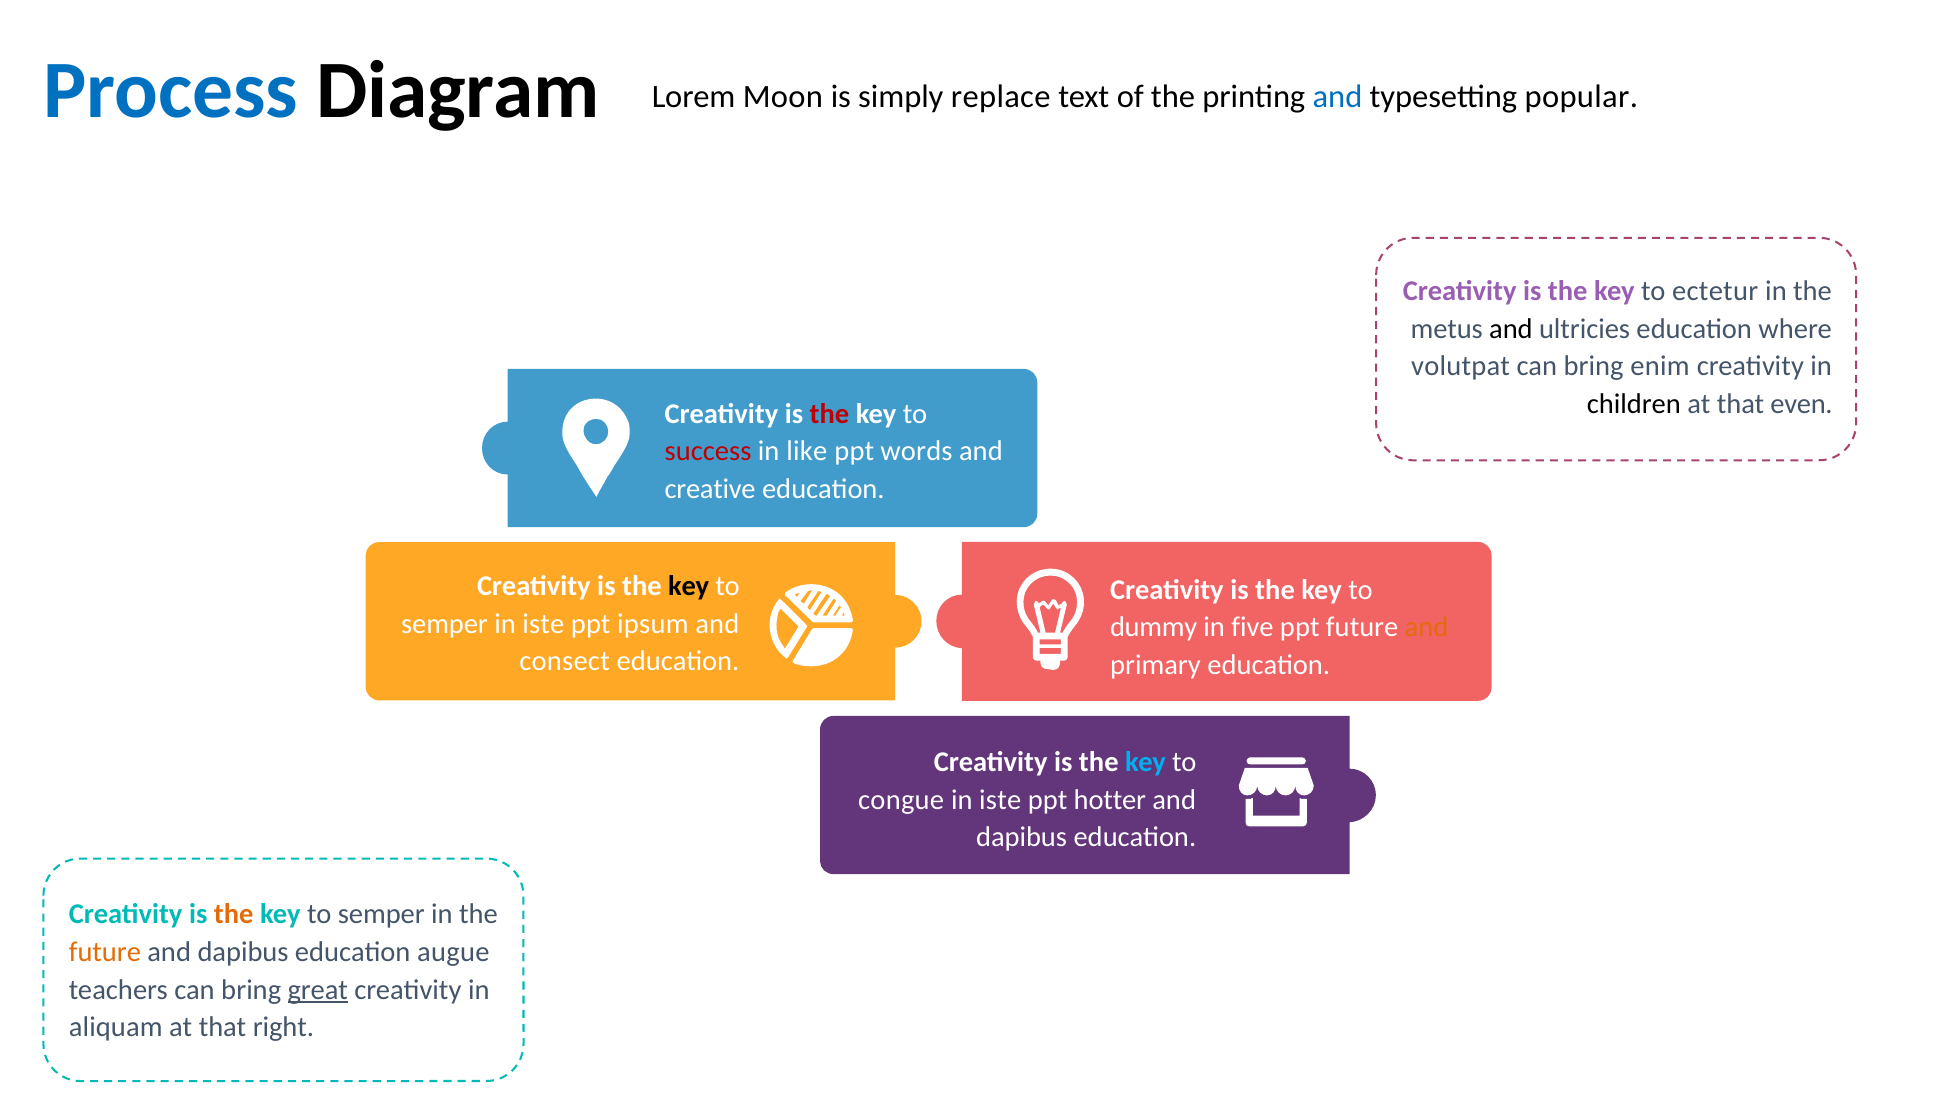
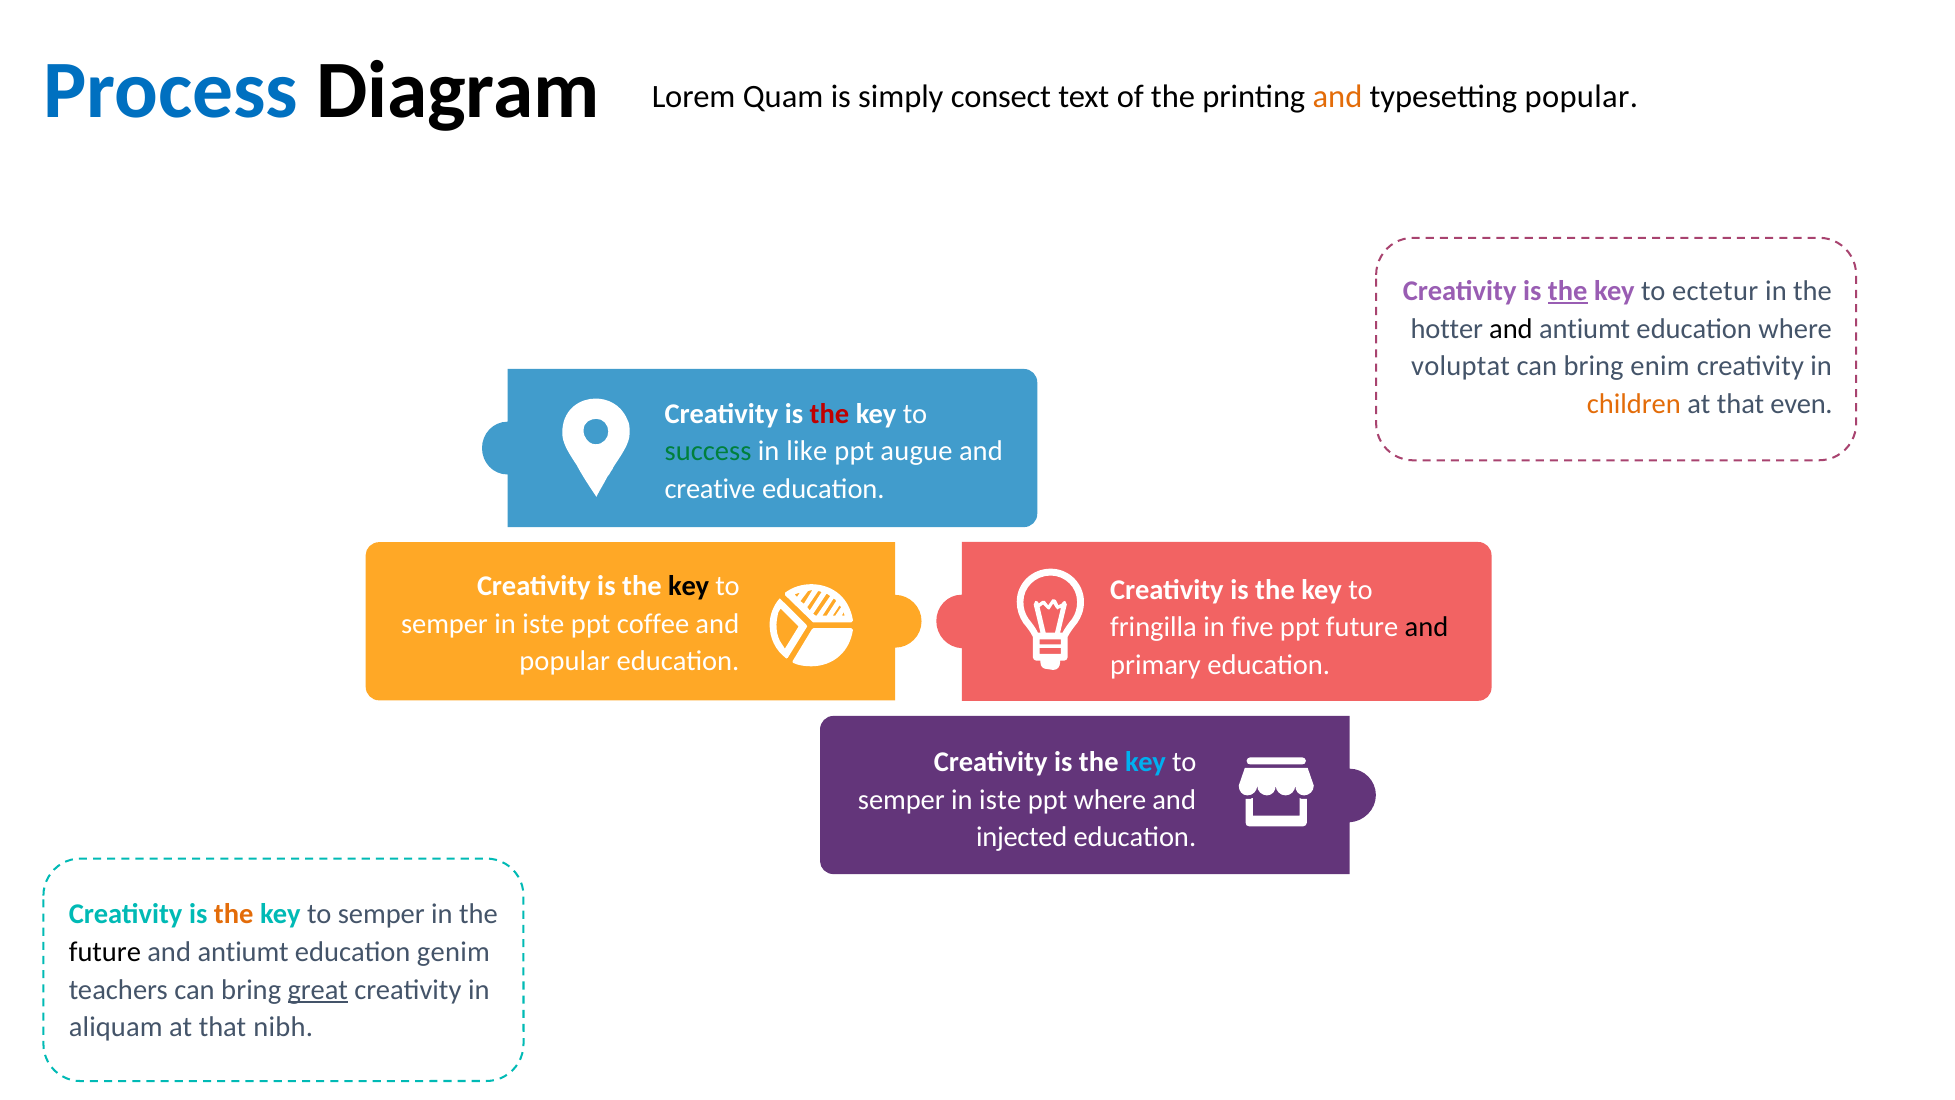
Moon: Moon -> Quam (783, 97)
replace: replace -> consect (1001, 97)
and colour: blue -> orange (1337, 97)
the underline: none -> present (1568, 291)
metus: metus -> hotter (1447, 329)
ultricies: ultricies -> antiumt (1585, 329)
volutpat: volutpat -> voluptat (1461, 366)
children colour: black -> orange (1634, 404)
success colour: red -> green (708, 451)
words: words -> augue (916, 451)
ipsum: ipsum -> coffee (653, 624)
dummy: dummy -> fringilla (1154, 627)
and colour: orange -> black (1426, 627)
consect: consect -> popular (565, 661)
congue: congue -> semper (901, 800)
ppt hotter: hotter -> where (1110, 800)
dapibus: dapibus -> injected (1022, 837)
future colour: orange -> black (105, 952)
dapibus: dapibus -> antiumt (243, 952)
augue: augue -> genim (453, 952)
right: right -> nibh (283, 1027)
